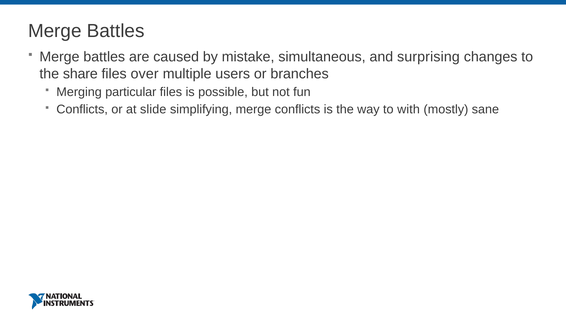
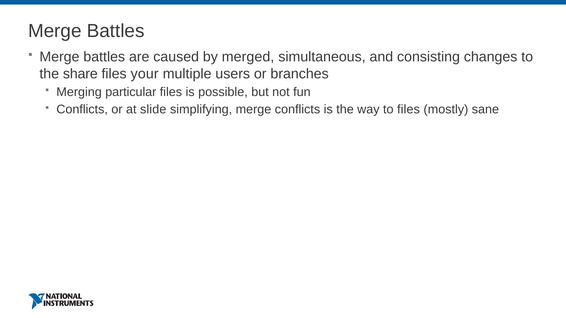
mistake: mistake -> merged (248, 57)
surprising: surprising -> consisting (429, 57)
over: over -> your (145, 74)
to with: with -> files (409, 110)
